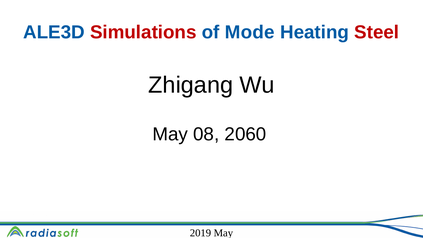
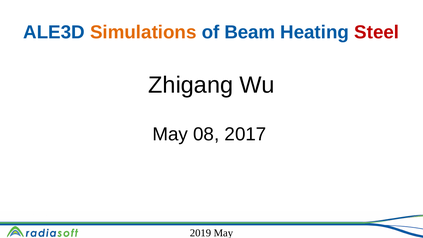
Simulations colour: red -> orange (143, 32)
Mode: Mode -> Beam (250, 32)
2060: 2060 -> 2017 (245, 134)
